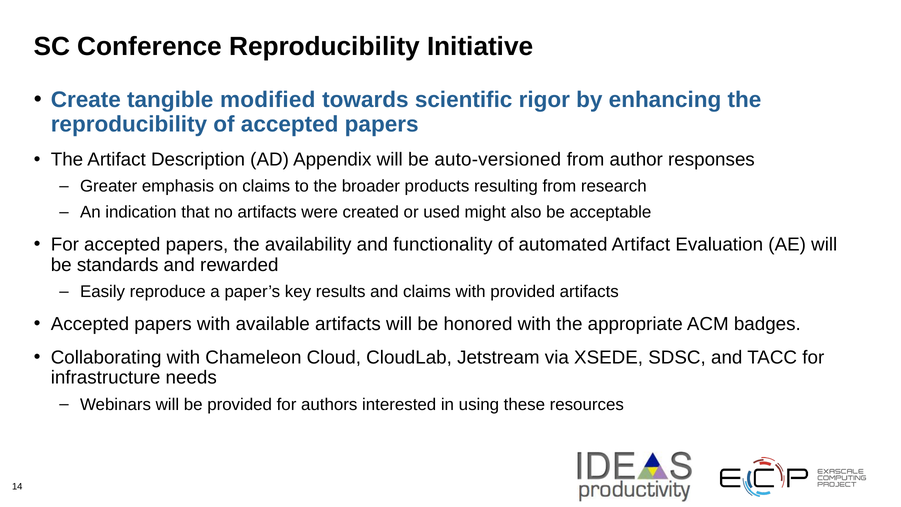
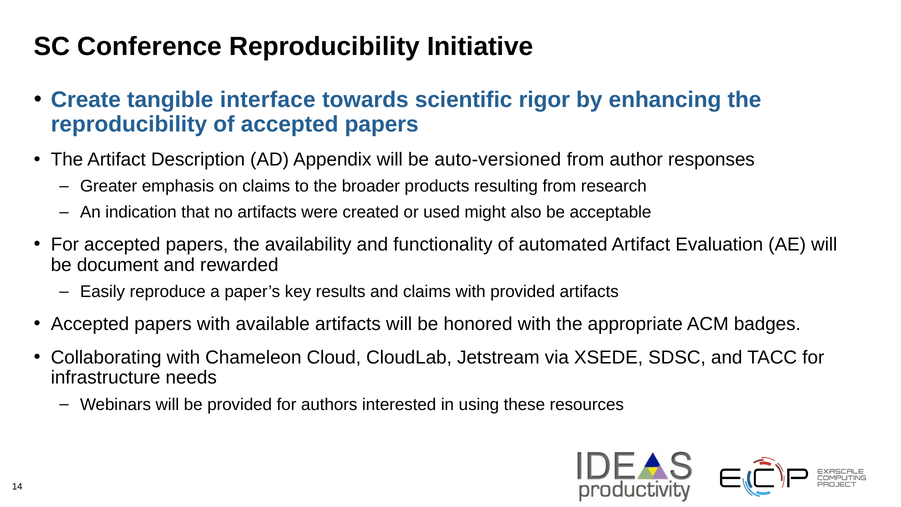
modified: modified -> interface (268, 100)
standards: standards -> document (118, 265)
